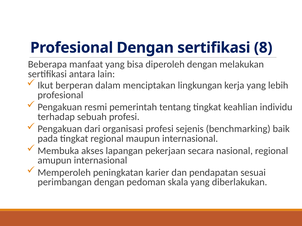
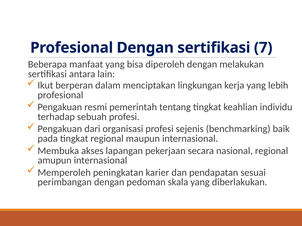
8: 8 -> 7 (263, 48)
